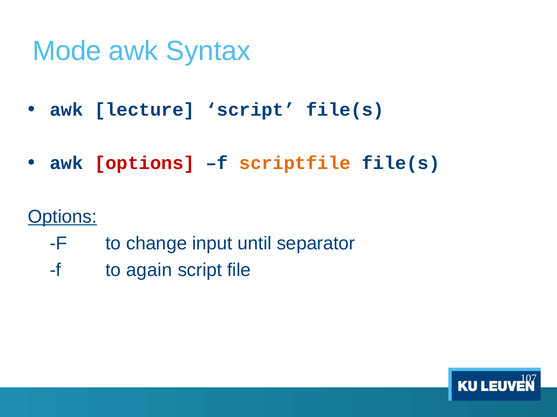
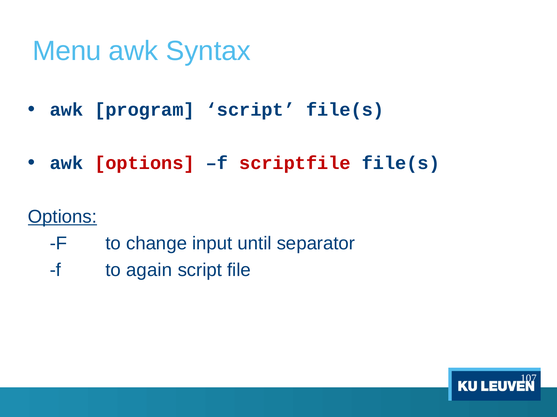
Mode: Mode -> Menu (67, 51)
lecture: lecture -> program (145, 110)
scriptfile colour: orange -> red (295, 163)
